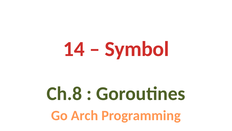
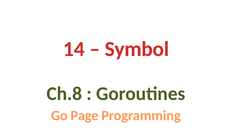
Arch: Arch -> Page (85, 115)
